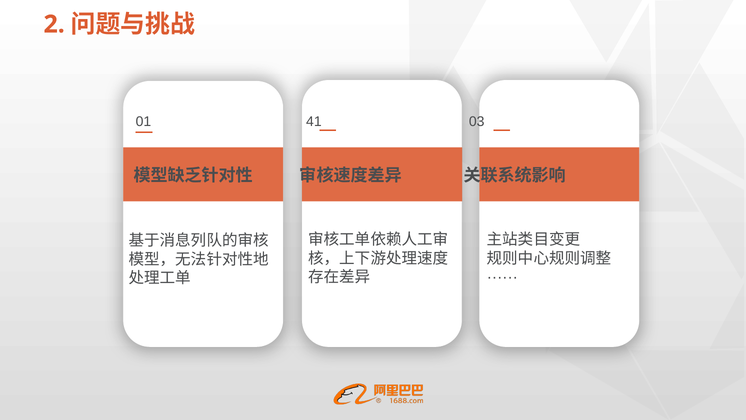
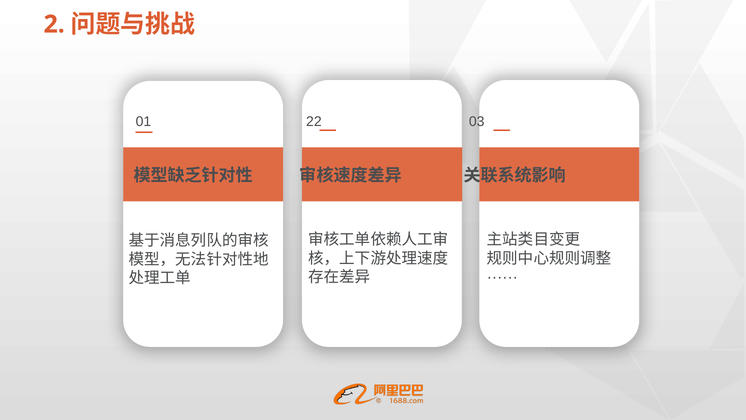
41: 41 -> 22 (314, 122)
